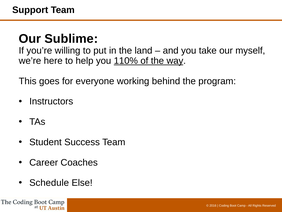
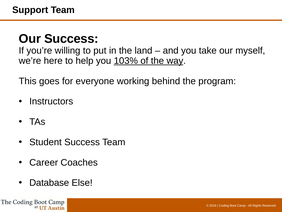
Our Sublime: Sublime -> Success (71, 39)
110%: 110% -> 103% (126, 61)
Schedule: Schedule -> Database (49, 182)
